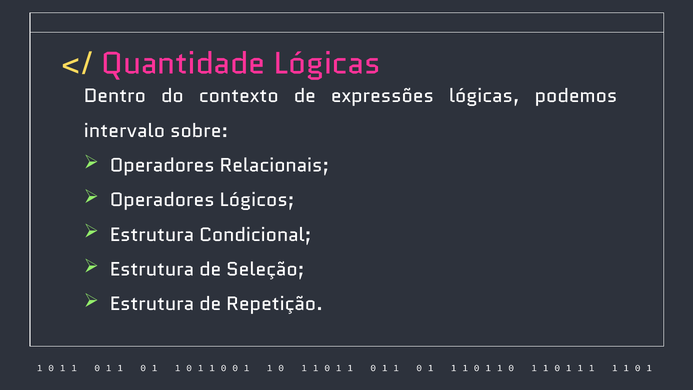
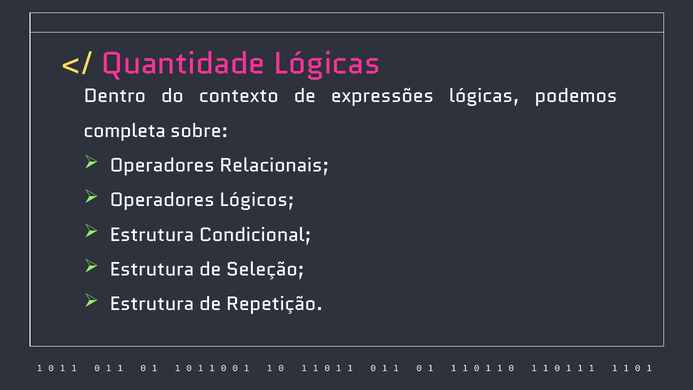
intervalo: intervalo -> completa (125, 131)
